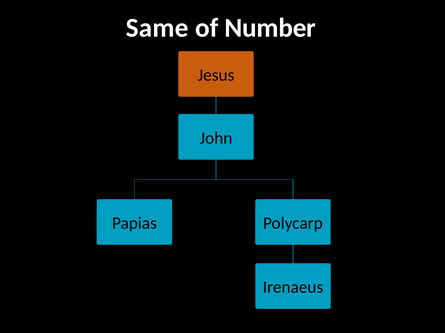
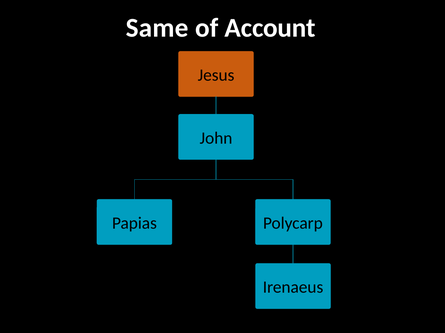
Number: Number -> Account (270, 28)
